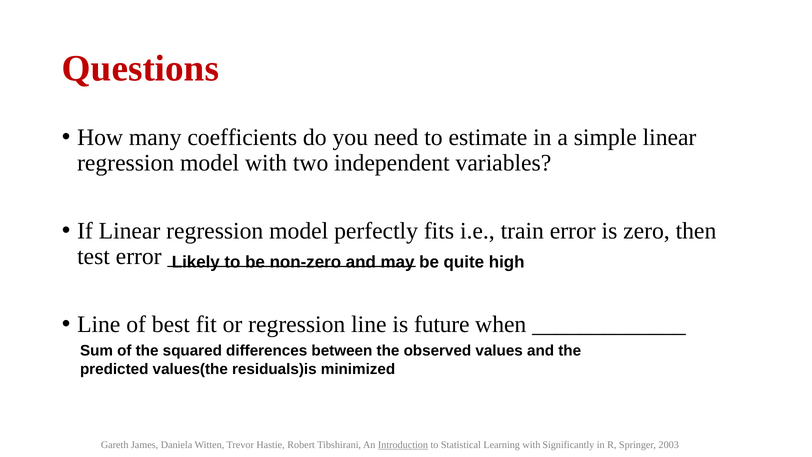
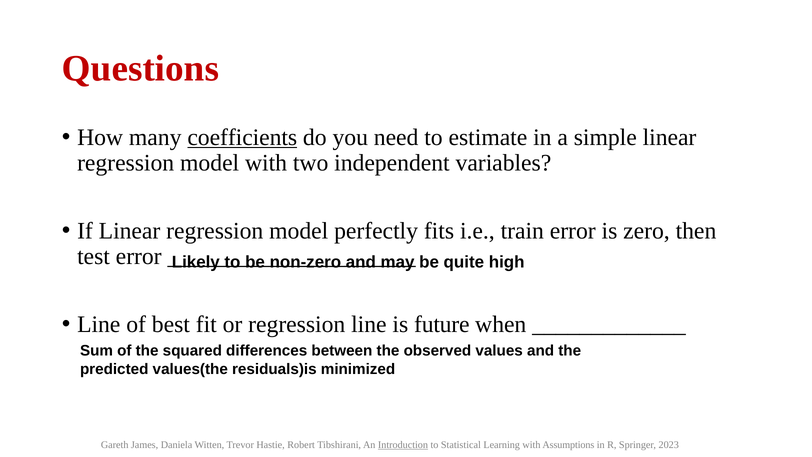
coefficients underline: none -> present (242, 137)
Significantly: Significantly -> Assumptions (568, 445)
2003: 2003 -> 2023 (669, 445)
